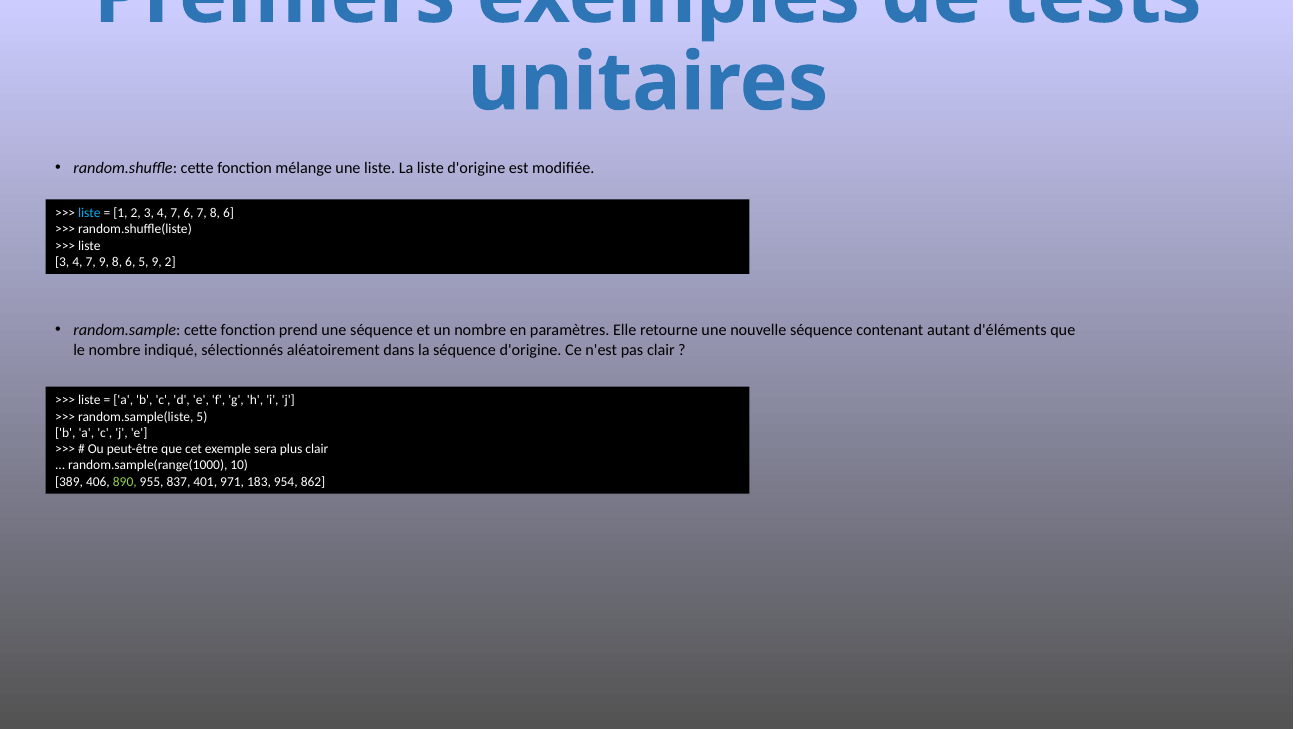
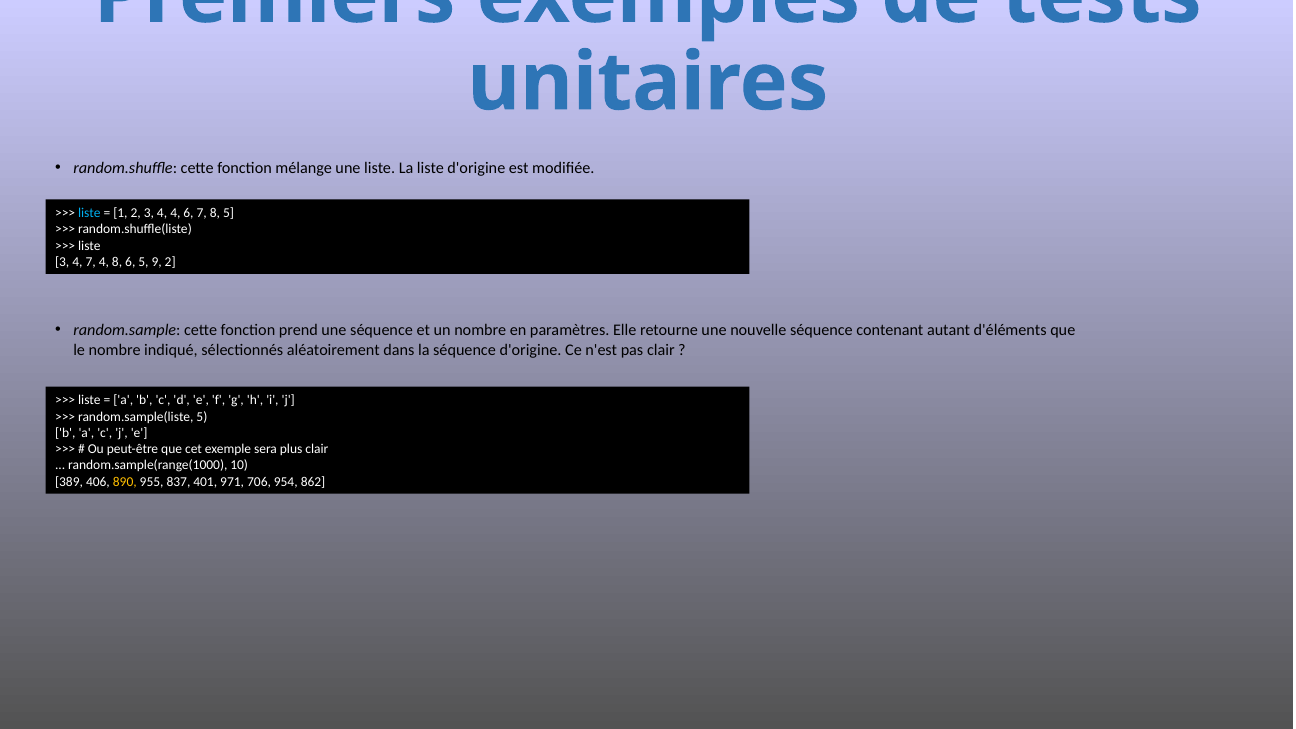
2 3 4 7: 7 -> 4 (175, 213)
7 8 6: 6 -> 5 (229, 213)
7 9: 9 -> 4 (104, 262)
890 colour: light green -> yellow (125, 482)
183: 183 -> 706 (259, 482)
